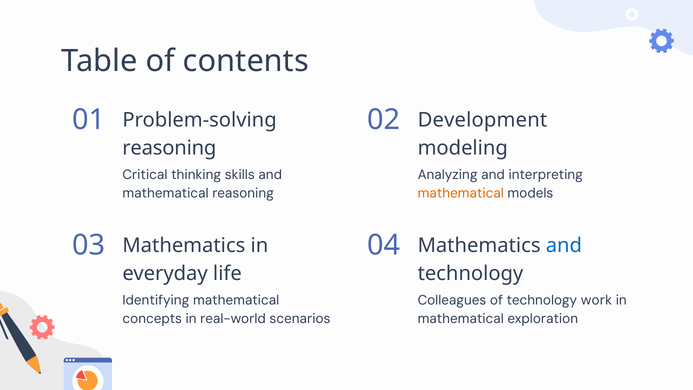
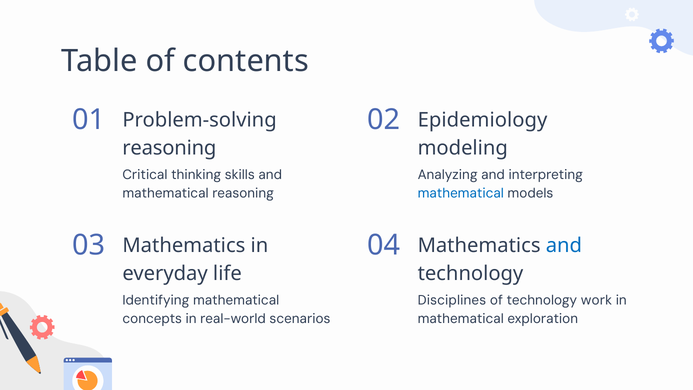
Development: Development -> Epidemiology (483, 120)
mathematical colour: orange -> blue (461, 193)
Colleagues: Colleagues -> Disciplines (452, 300)
